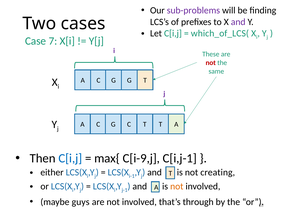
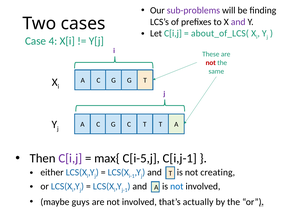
which_of_LCS(: which_of_LCS( -> about_of_LCS( (220, 33)
7: 7 -> 4 (53, 41)
C[i,j colour: blue -> purple (70, 158)
C[i-9,j: C[i-9,j -> C[i-5,j (141, 158)
not colour: orange -> blue (177, 186)
through: through -> actually (198, 201)
